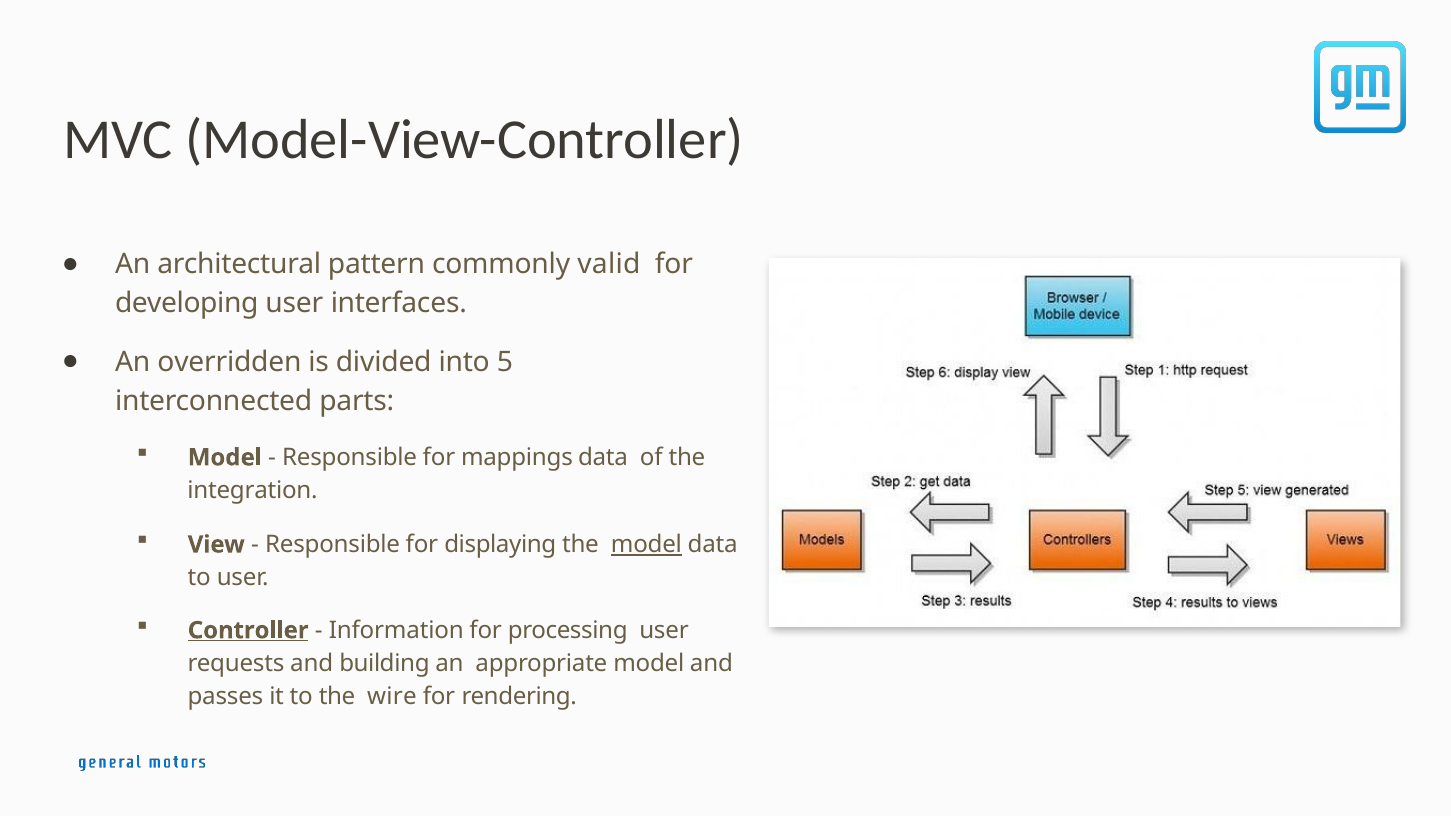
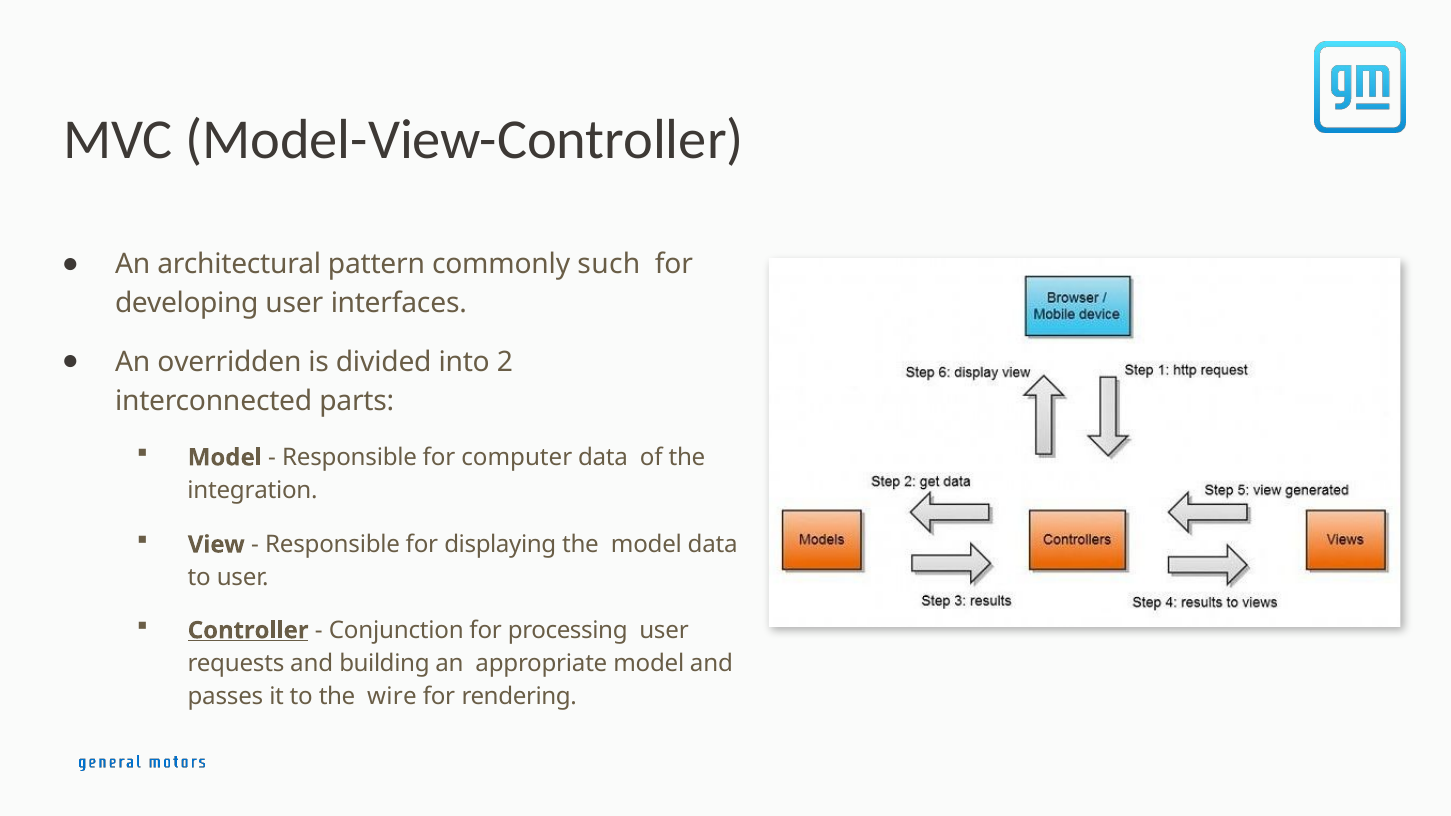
valid: valid -> such (609, 265)
5: 5 -> 2 (505, 362)
mappings: mappings -> computer (517, 458)
model underline: present -> none (646, 545)
Information: Information -> Conjunction (396, 631)
